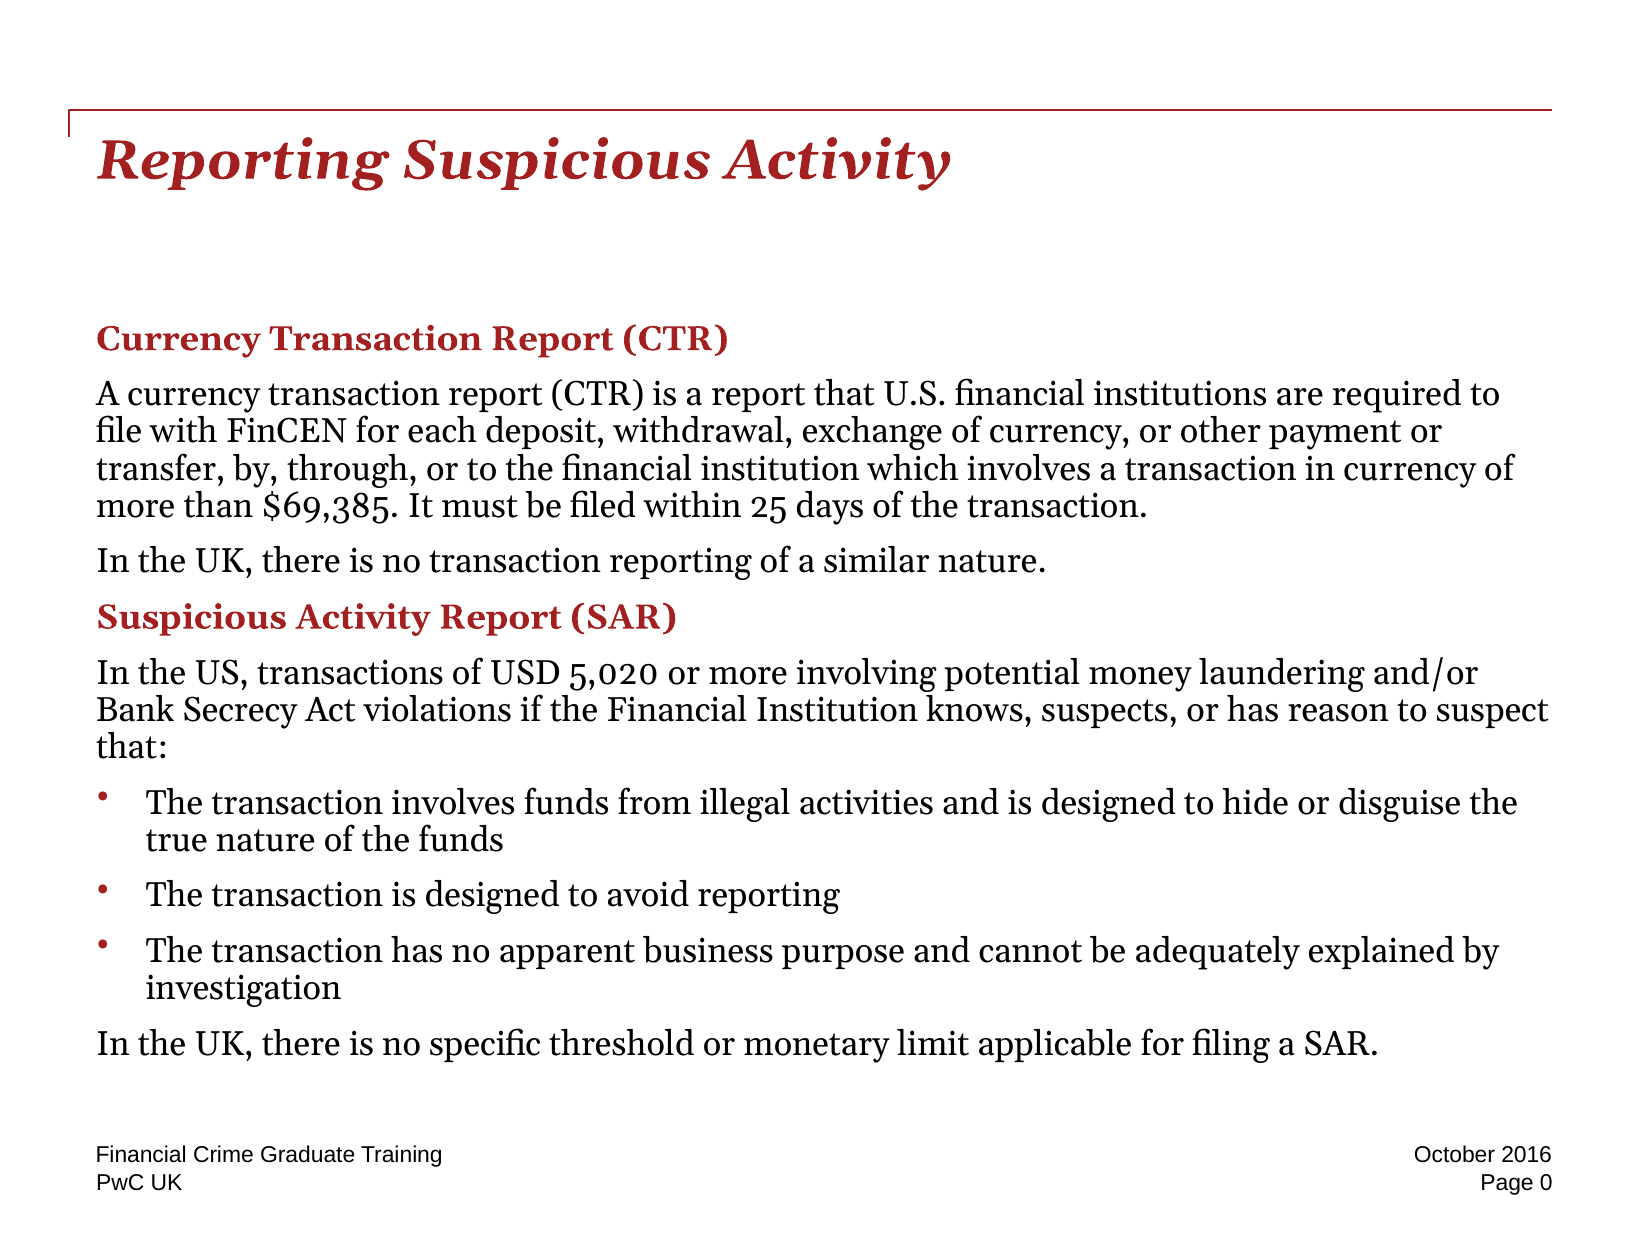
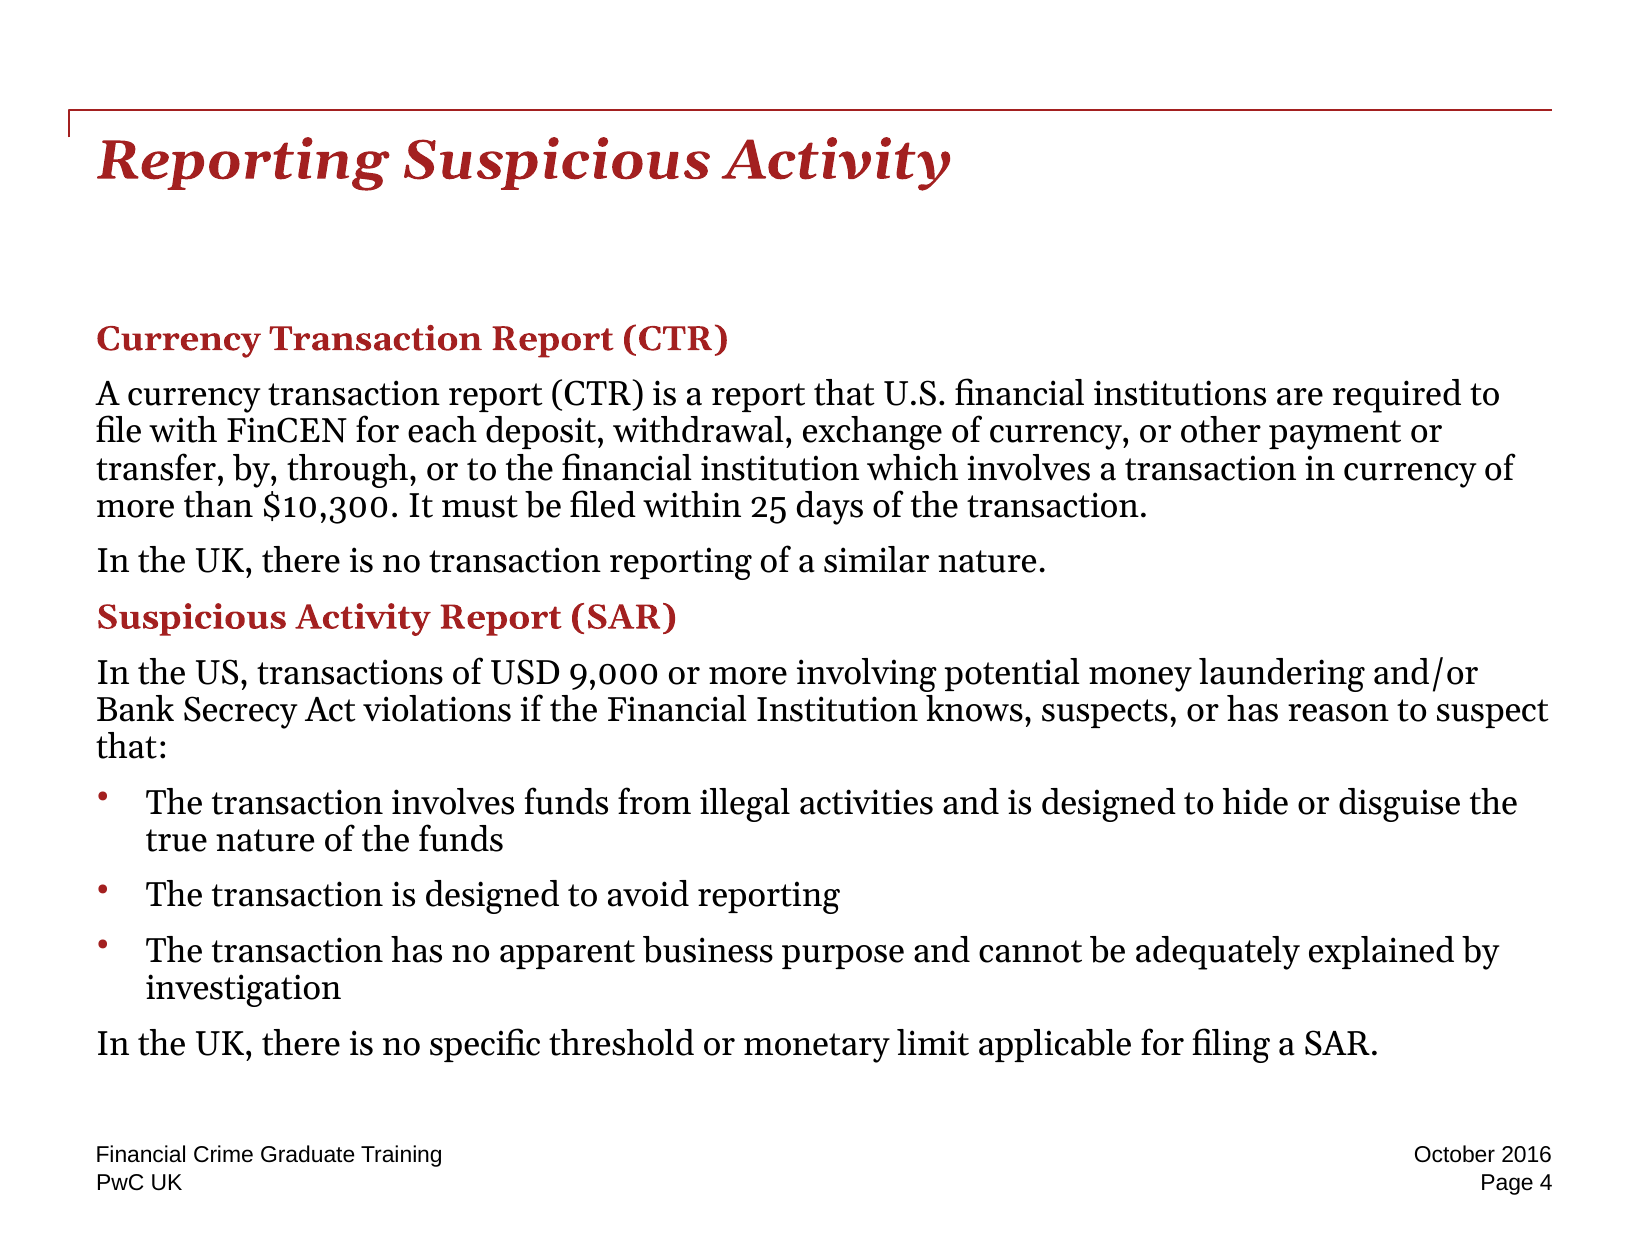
$69,385: $69,385 -> $10,300 (330, 506)
5,020: 5,020 -> 9,000 (614, 673)
0: 0 -> 4 (1546, 1183)
